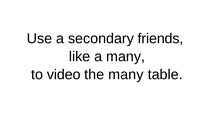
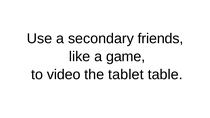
a many: many -> game (126, 57)
the many: many -> tablet (126, 75)
